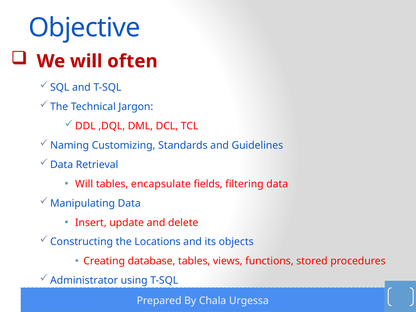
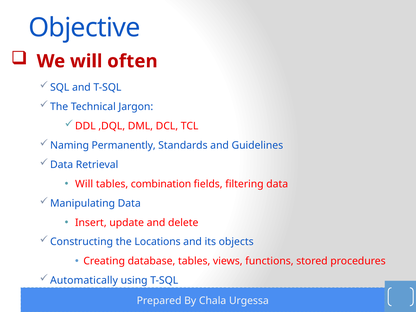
Customizing: Customizing -> Permanently (124, 145)
encapsulate: encapsulate -> combination (161, 184)
Administrator: Administrator -> Automatically (84, 280)
